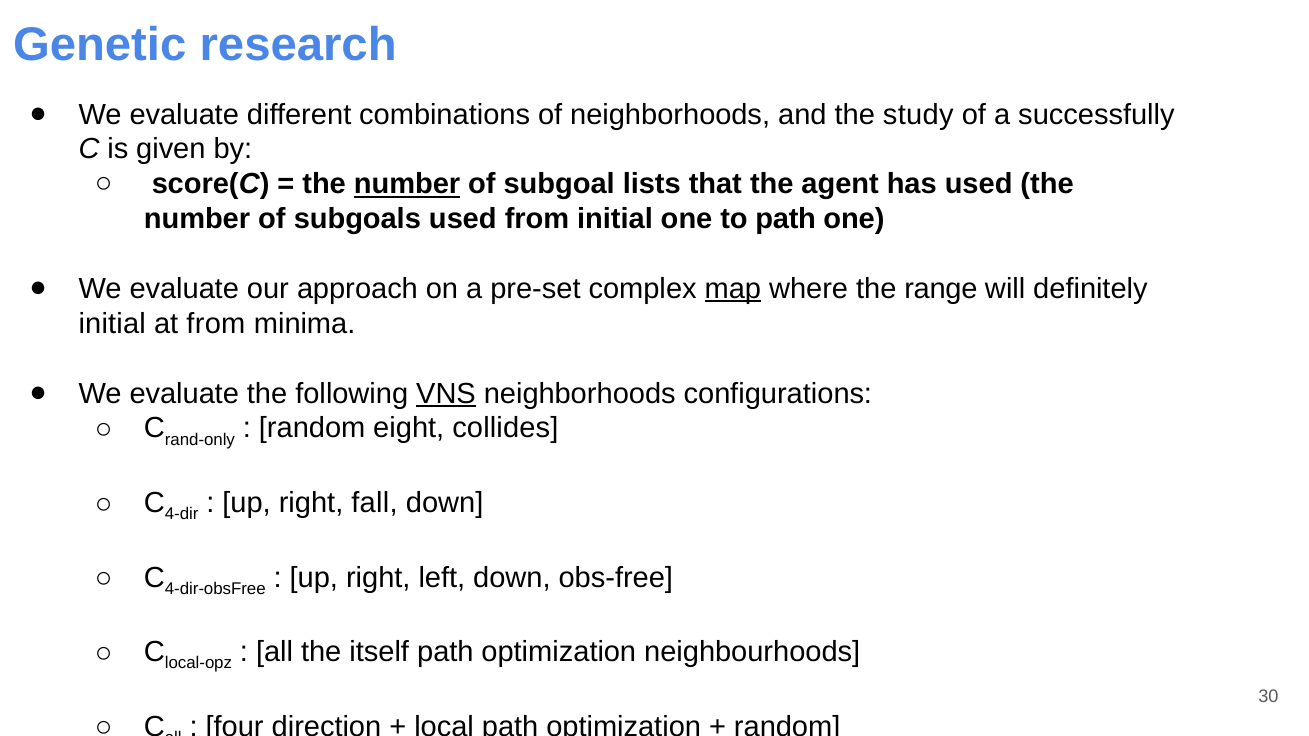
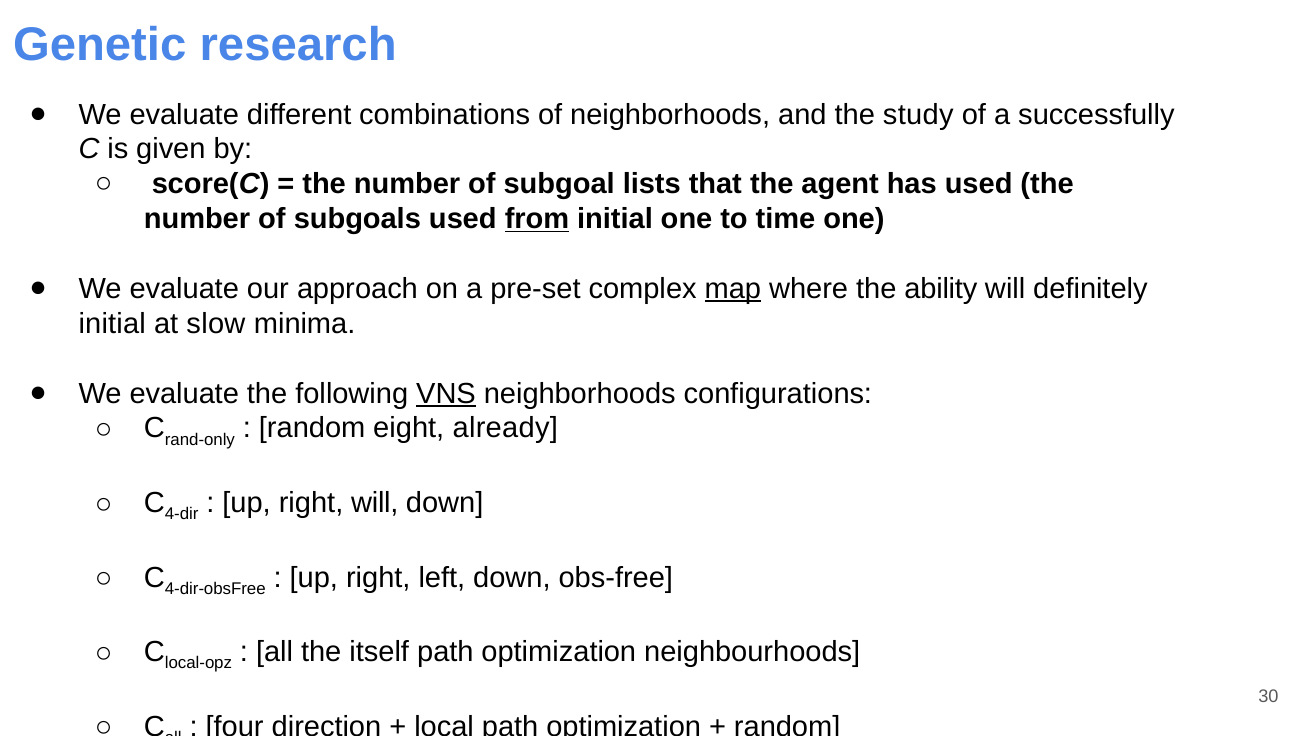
number underline: present -> none (407, 184)
from underline: none -> present (537, 219)
to path: path -> time (786, 219)
range: range -> ability (941, 289)
at from: from -> slow (216, 324)
collides: collides -> already (505, 429)
right fall: fall -> will (375, 503)
